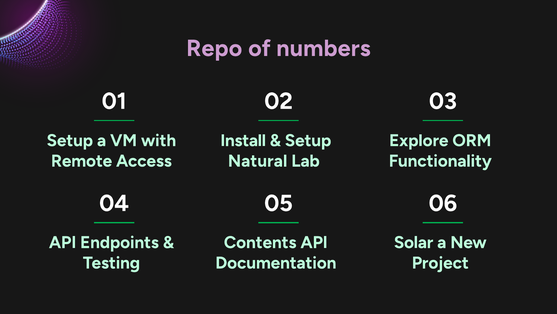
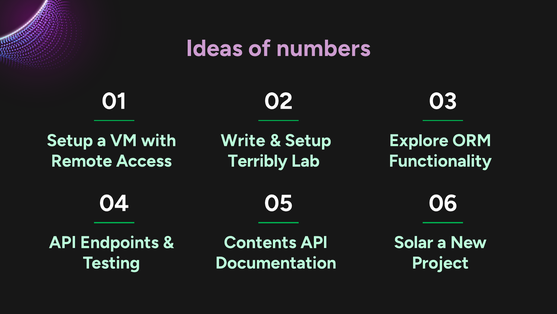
Repo: Repo -> Ideas (214, 48)
Install: Install -> Write (243, 140)
Natural: Natural -> Terribly (258, 161)
